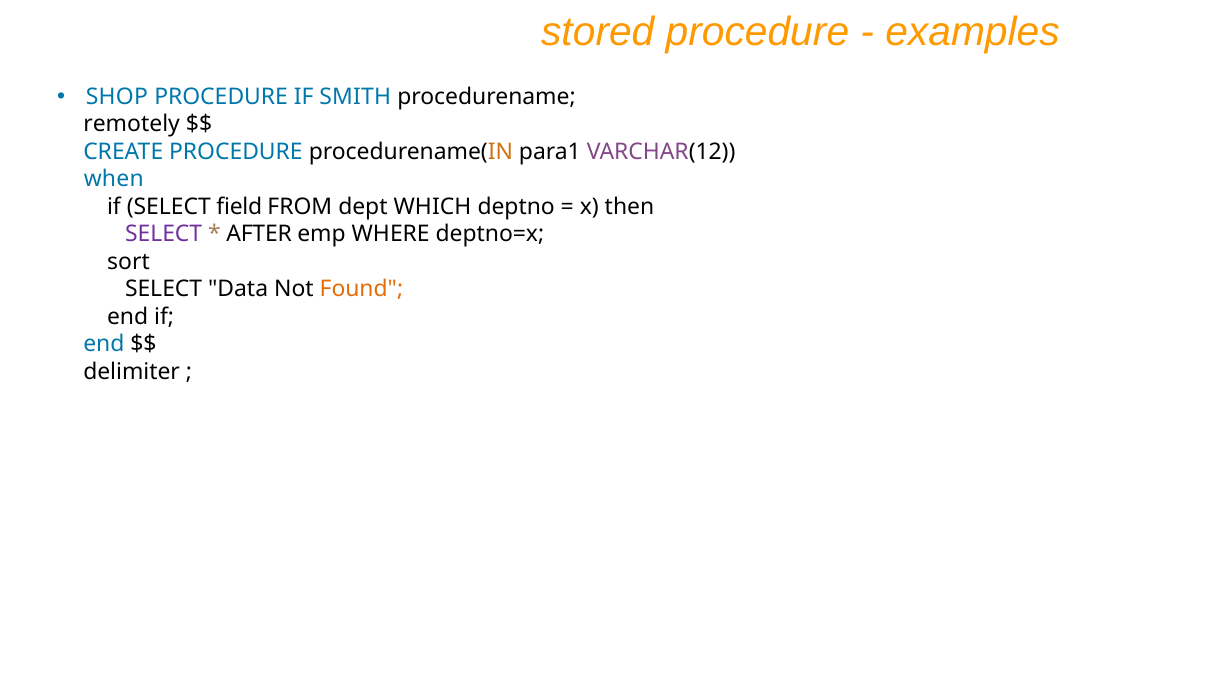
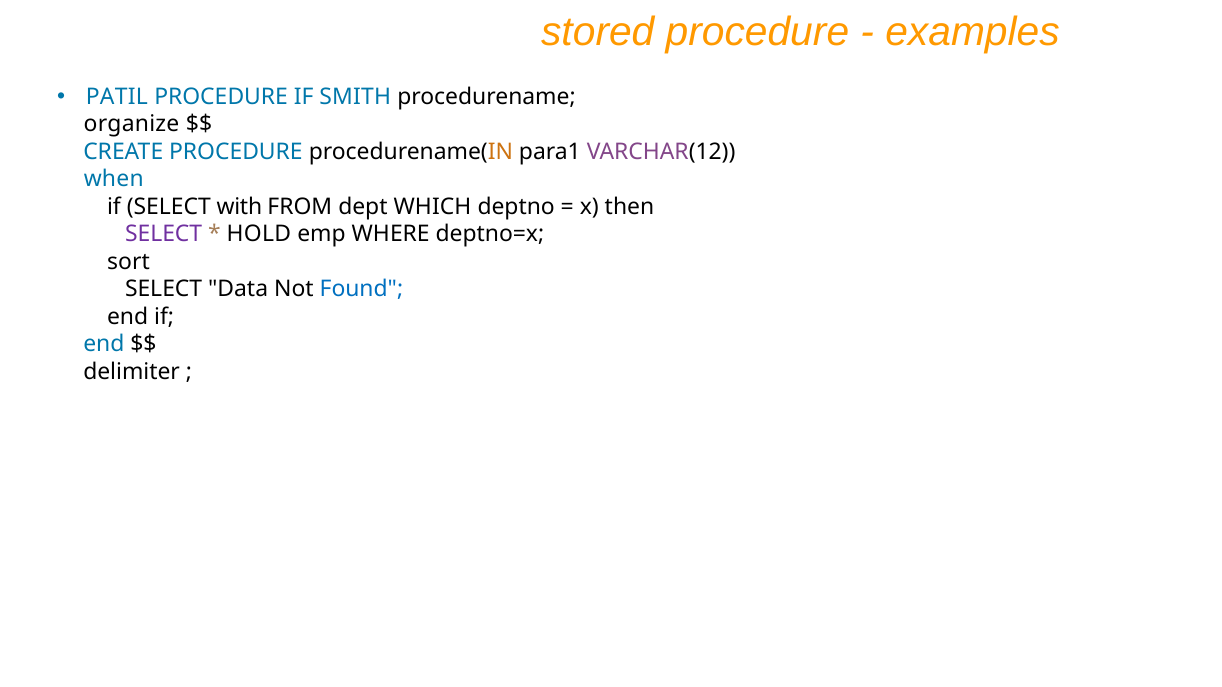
SHOP: SHOP -> PATIL (117, 97)
remotely: remotely -> organize (132, 124)
field: field -> with (239, 207)
AFTER: AFTER -> HOLD (259, 234)
Found colour: orange -> blue (361, 289)
